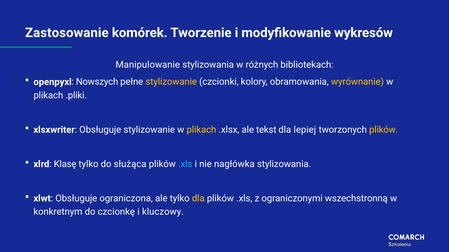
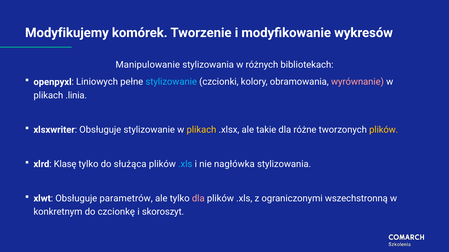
Zastosowanie: Zastosowanie -> Modyfikujemy (67, 33)
Nowszych: Nowszych -> Liniowych (97, 82)
stylizowanie colour: yellow -> light blue (171, 82)
wyrównanie colour: yellow -> pink (357, 82)
.pliki: .pliki -> .linia (76, 96)
tekst: tekst -> takie (266, 130)
lepiej: lepiej -> różne (305, 130)
ograniczona: ograniczona -> parametrów (126, 199)
dla colour: yellow -> pink (198, 199)
kluczowy: kluczowy -> skoroszyt (163, 212)
